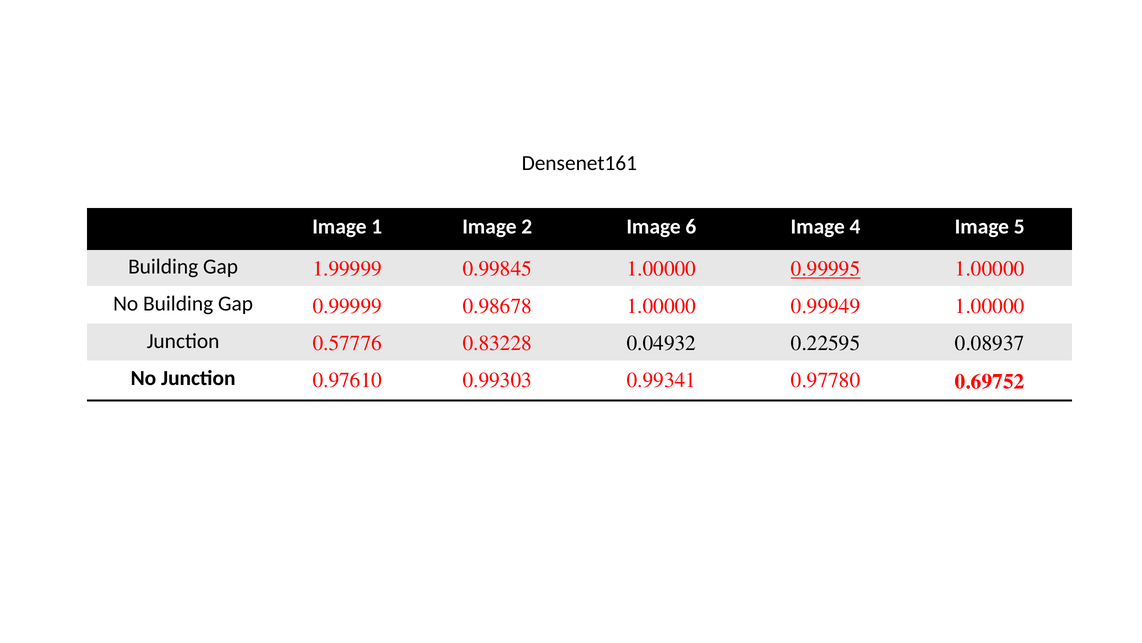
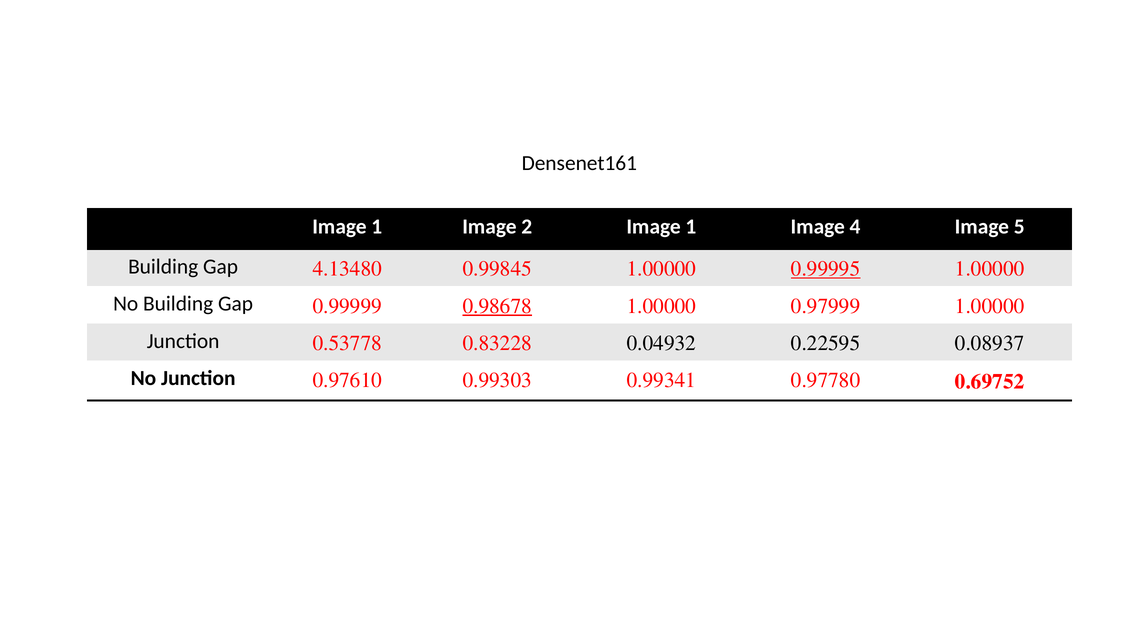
2 Image 6: 6 -> 1 (691, 227)
1.99999: 1.99999 -> 4.13480 (347, 269)
0.98678 underline: none -> present (497, 306)
0.99949: 0.99949 -> 0.97999 (826, 306)
0.57776: 0.57776 -> 0.53778 (347, 343)
